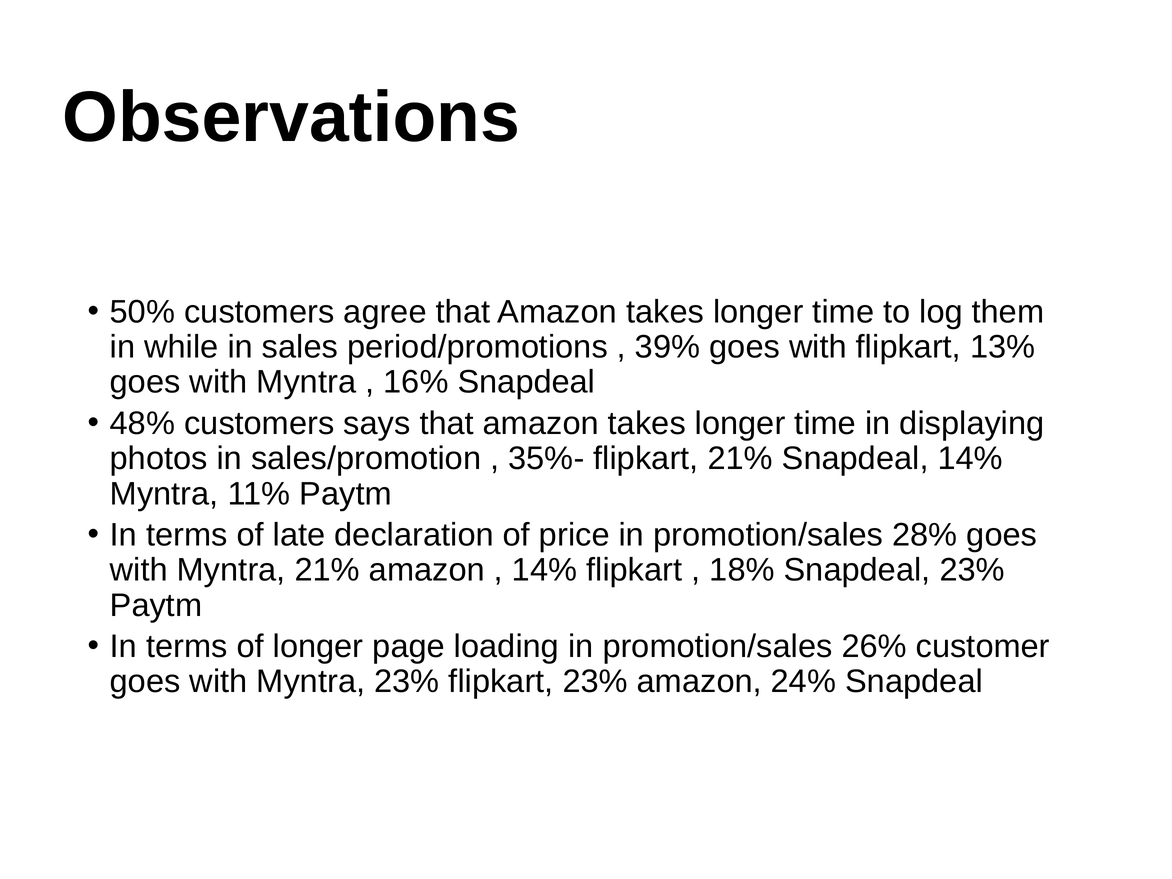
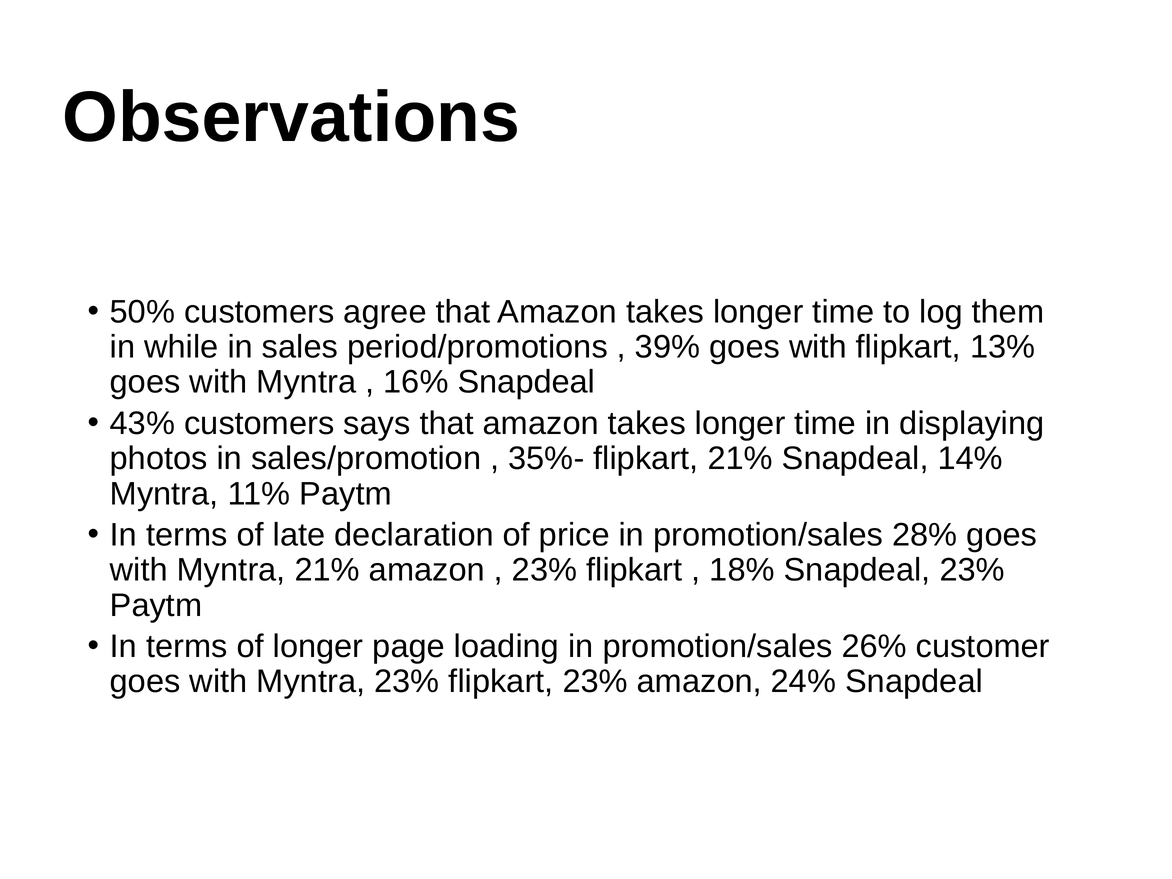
48%: 48% -> 43% (142, 423)
14%: 14% -> 23% (545, 570)
